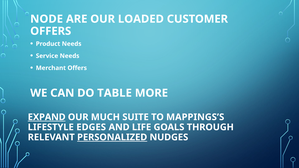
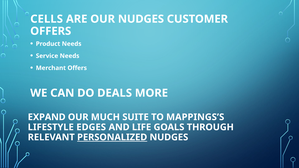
NODE: NODE -> CELLS (47, 19)
OUR LOADED: LOADED -> NUDGES (141, 19)
TABLE: TABLE -> DEALS (115, 93)
EXPAND underline: present -> none (47, 117)
